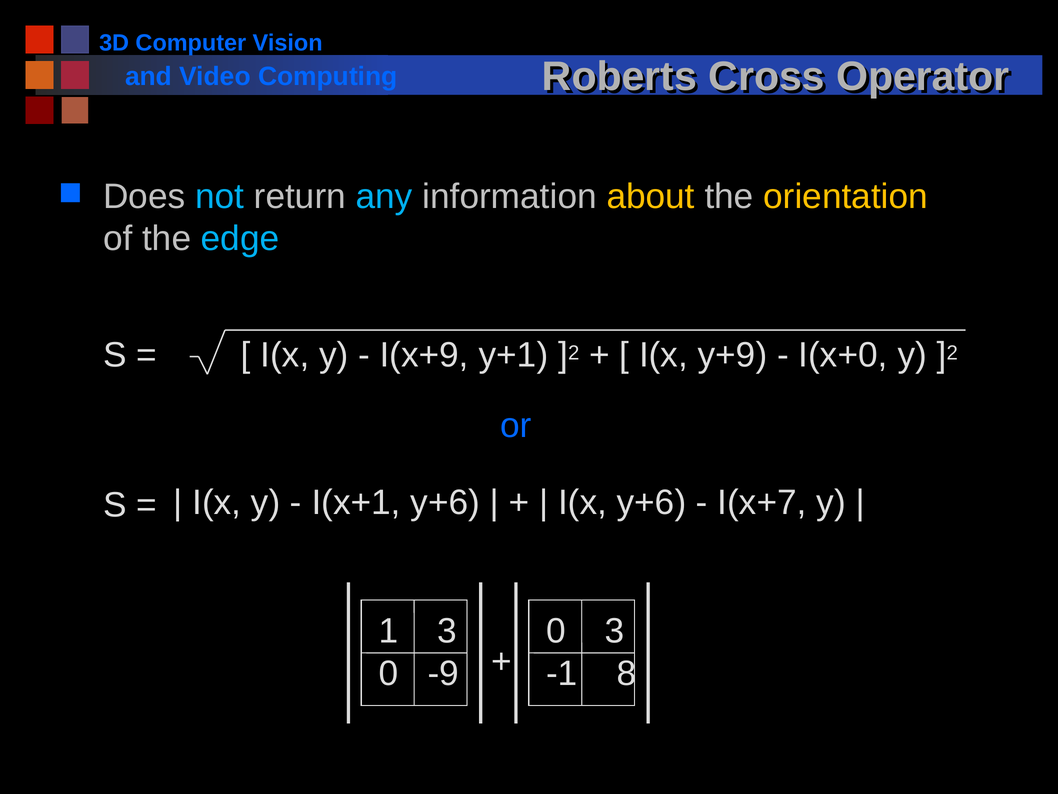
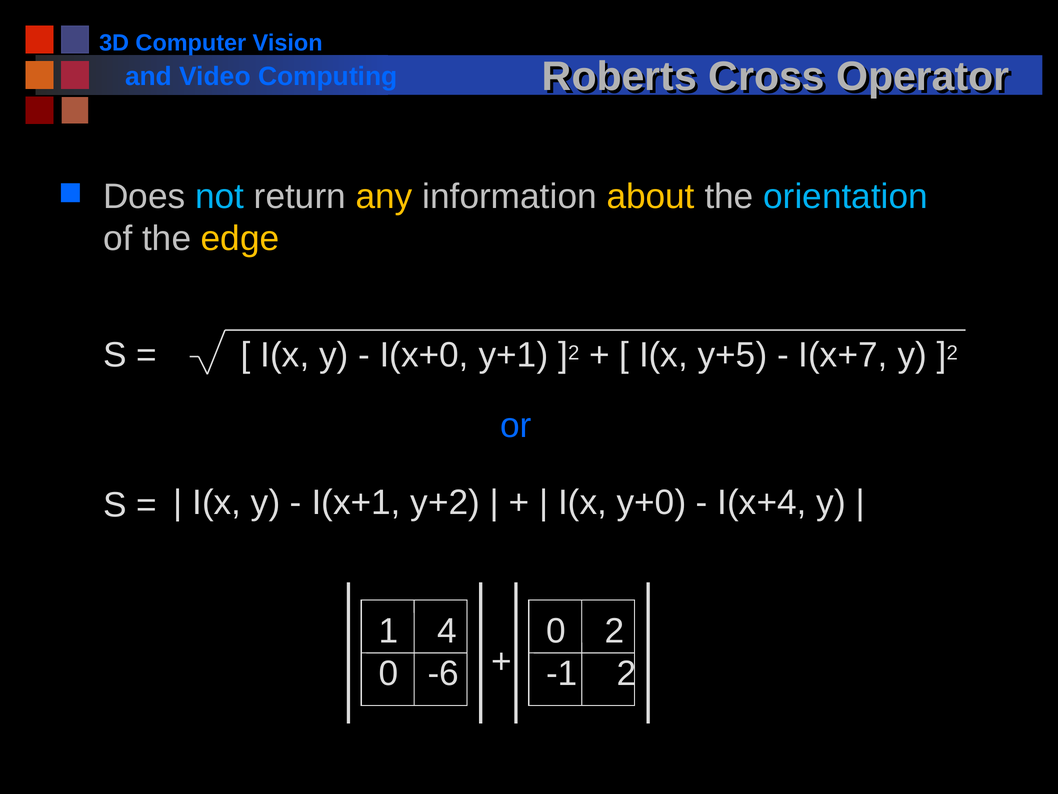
any colour: light blue -> yellow (384, 196)
orientation colour: yellow -> light blue (846, 196)
edge colour: light blue -> yellow (240, 239)
I(x+9: I(x+9 -> I(x+0 (424, 355)
y+9: y+9 -> y+5 (732, 355)
I(x+0: I(x+0 -> I(x+7 (843, 355)
I(x+1 y+6: y+6 -> y+2 (445, 502)
I(x y+6: y+6 -> y+0 (651, 502)
I(x+7: I(x+7 -> I(x+4 (762, 502)
1 3: 3 -> 4 (447, 631)
0 3: 3 -> 2 (615, 631)
-9: -9 -> -6 (443, 673)
-1 8: 8 -> 2 (627, 673)
